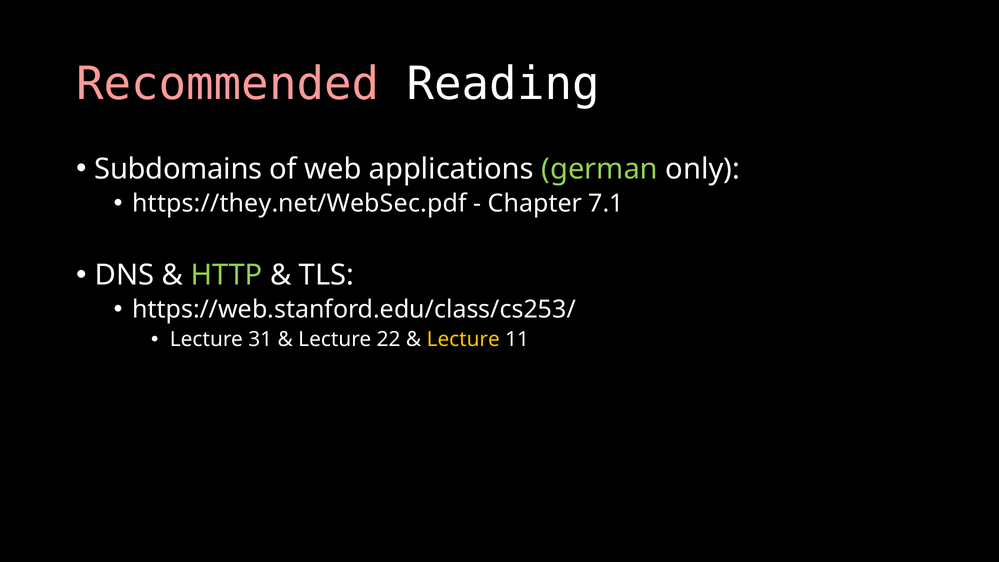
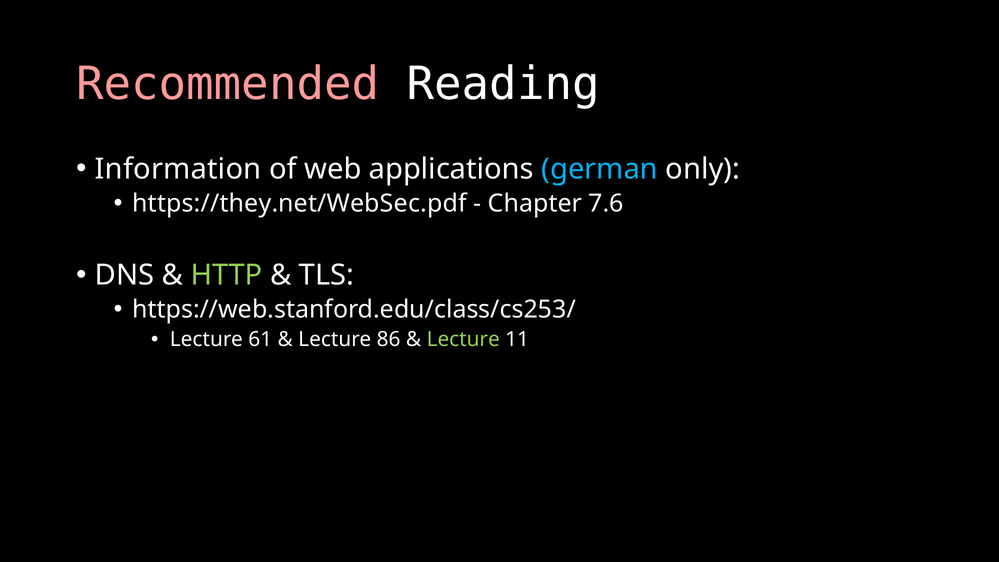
Subdomains: Subdomains -> Information (178, 169)
german colour: light green -> light blue (600, 169)
7.1: 7.1 -> 7.6 (606, 203)
31: 31 -> 61 (260, 339)
22: 22 -> 86 (389, 339)
Lecture colour: yellow -> light green (463, 339)
